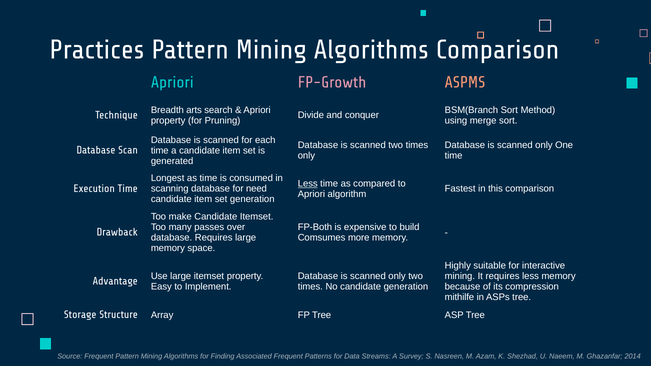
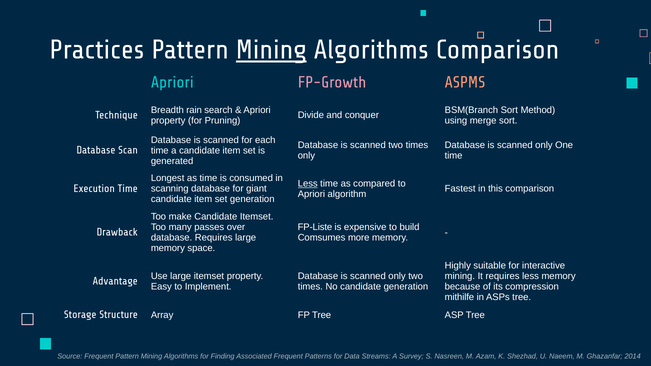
Mining underline: none -> present (271, 50)
arts: arts -> rain (194, 110)
need: need -> giant (256, 189)
FP-Both: FP-Both -> FP-Liste (315, 227)
